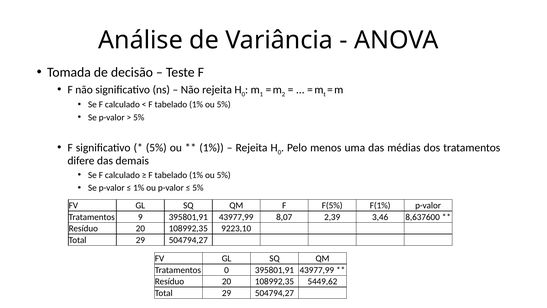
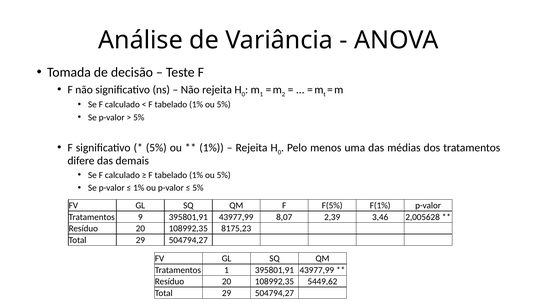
8,637600: 8,637600 -> 2,005628 (423, 217)
9223,10: 9223,10 -> 8175,23 (236, 228)
Tratamentos 0: 0 -> 1 (227, 270)
